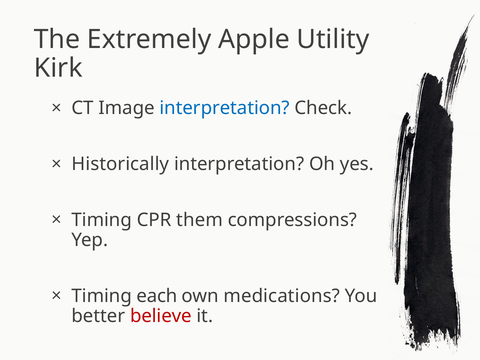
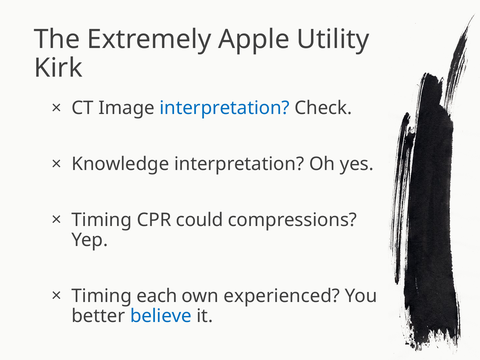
Historically: Historically -> Knowledge (120, 164)
them: them -> could (200, 220)
medications: medications -> experienced (282, 296)
believe colour: red -> blue (161, 316)
